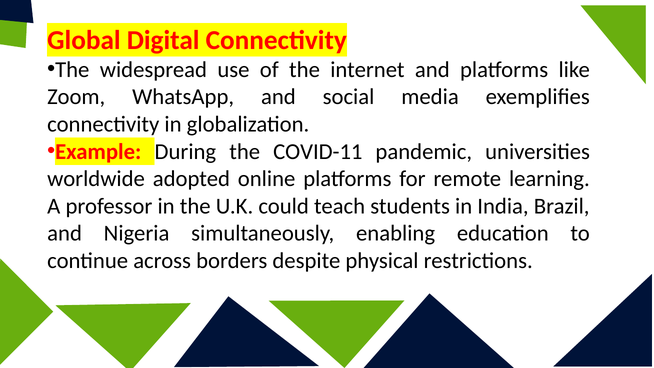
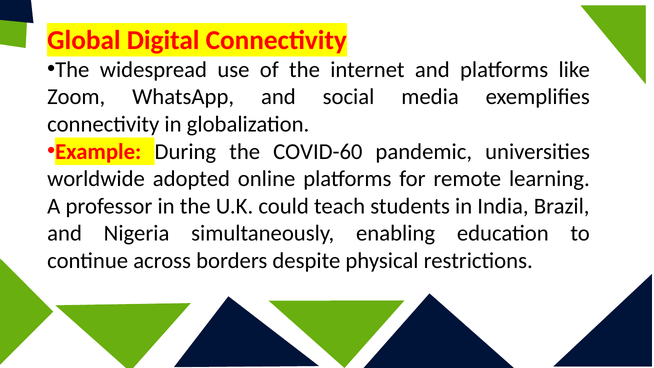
COVID-11: COVID-11 -> COVID-60 (318, 151)
